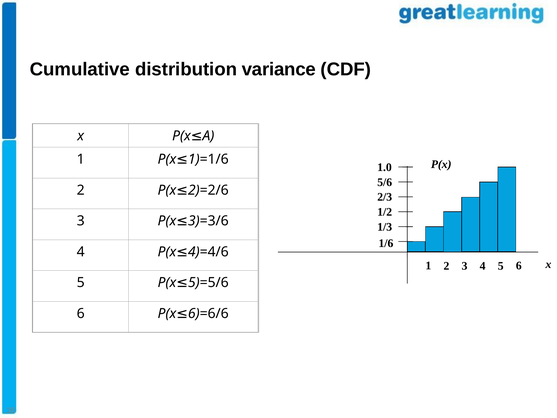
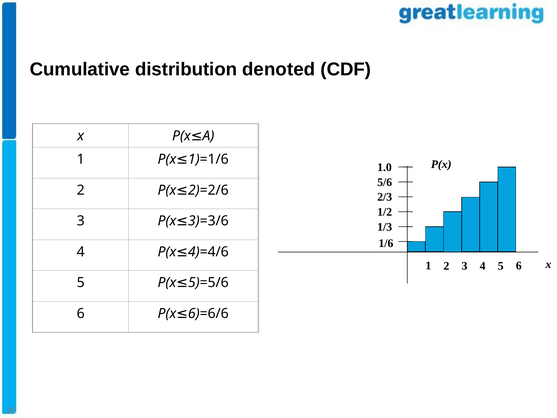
variance: variance -> denoted (279, 69)
